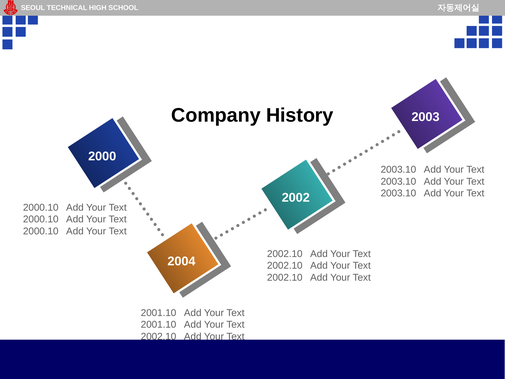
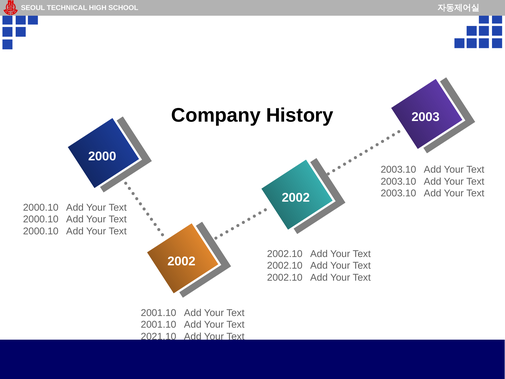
2004: 2004 -> 2002 (181, 261)
2002.10: 2002.10 -> 2021.10 (159, 336)
